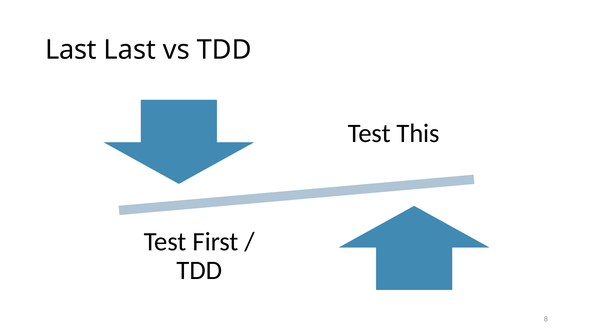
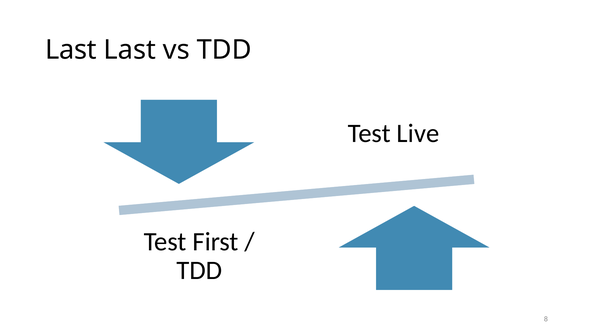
This: This -> Live (418, 133)
